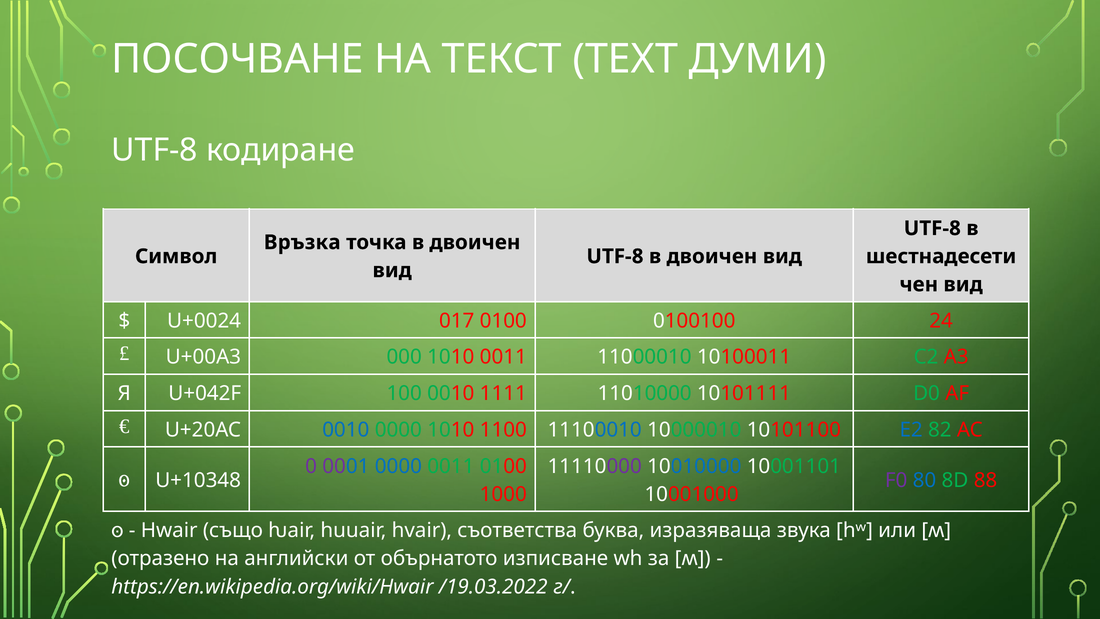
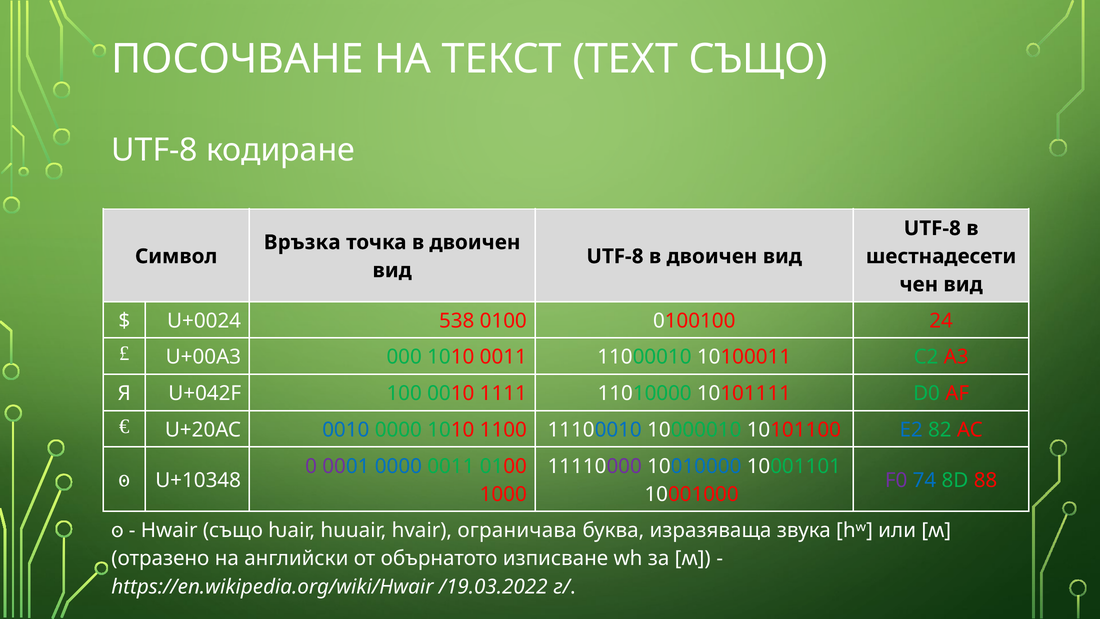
TEXT ДУМИ: ДУМИ -> СЪЩО (758, 59)
017: 017 -> 538 (457, 321)
80: 80 -> 74 (924, 480)
съответства: съответства -> ограничава (517, 530)
